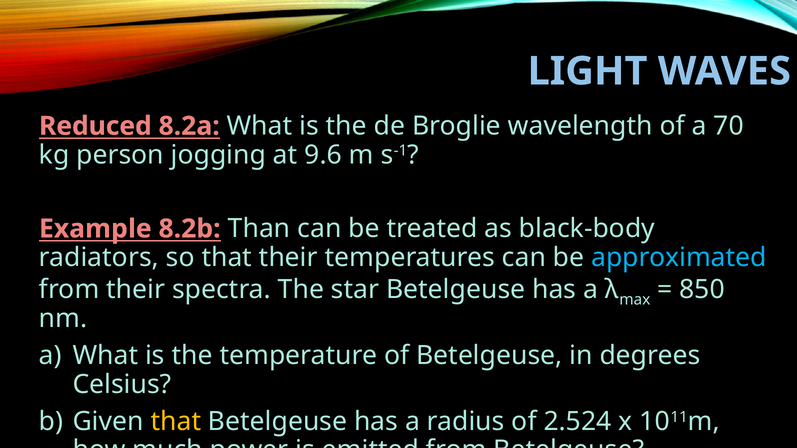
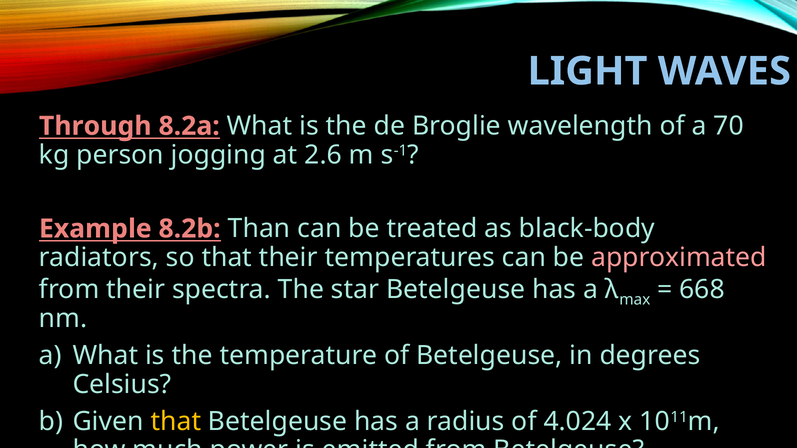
Reduced: Reduced -> Through (95, 126)
9.6: 9.6 -> 2.6 (323, 155)
approximated colour: light blue -> pink (679, 258)
850: 850 -> 668 (702, 289)
2.524: 2.524 -> 4.024 (578, 422)
